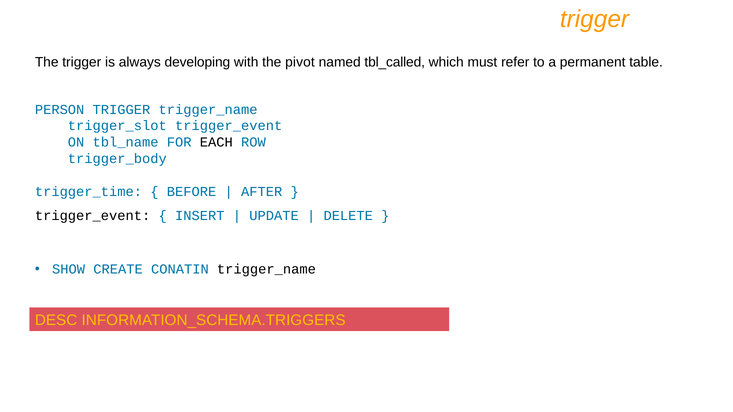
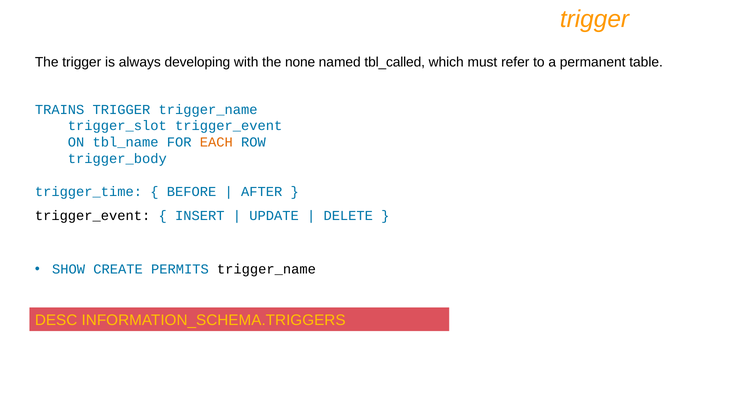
pivot: pivot -> none (300, 62)
PERSON: PERSON -> TRAINS (60, 110)
EACH colour: black -> orange (216, 143)
CONATIN: CONATIN -> PERMITS (180, 269)
